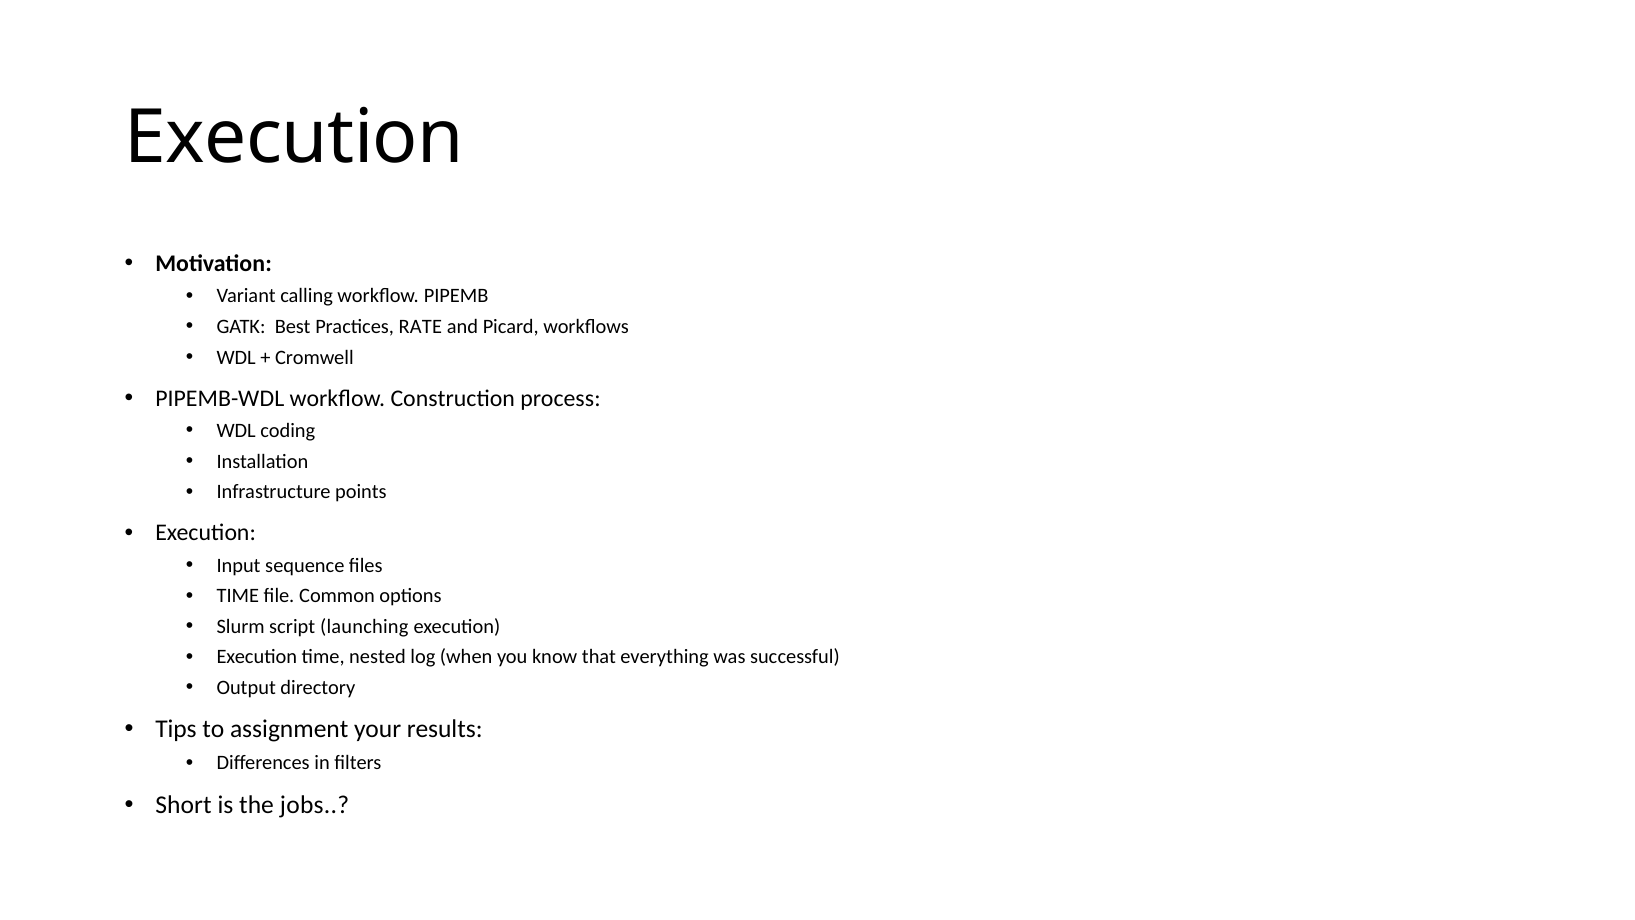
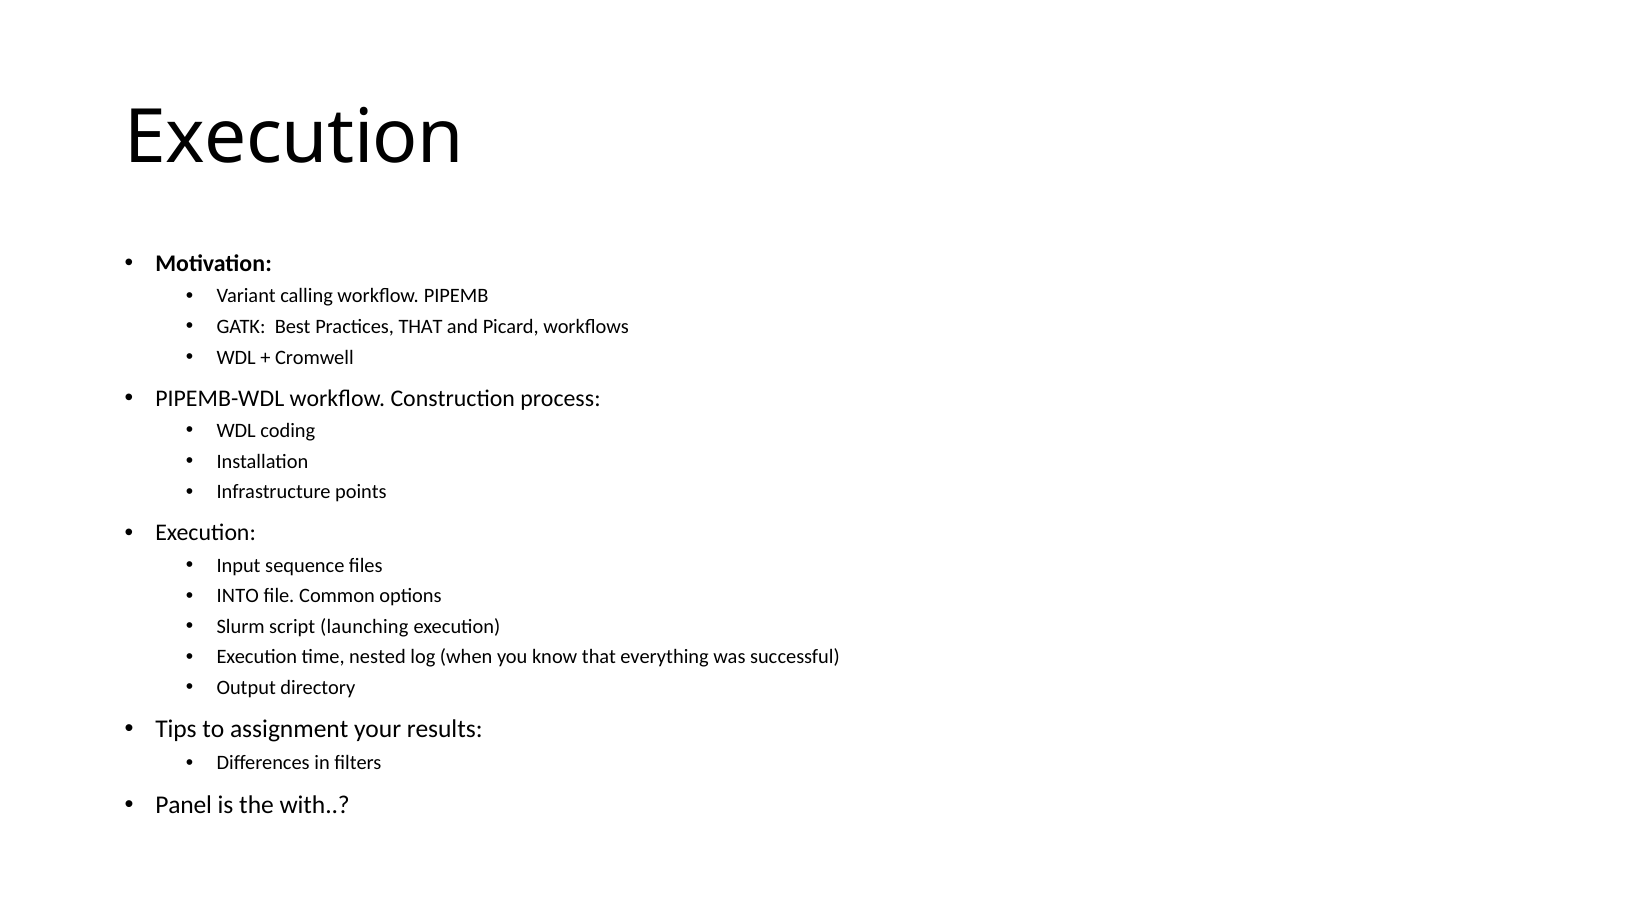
Practices RATE: RATE -> THAT (421, 327)
TIME: TIME -> INTO (238, 596)
Short: Short -> Panel (184, 804)
jobs: jobs -> with (315, 804)
